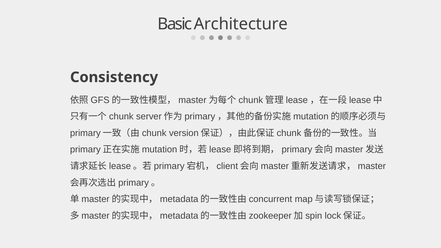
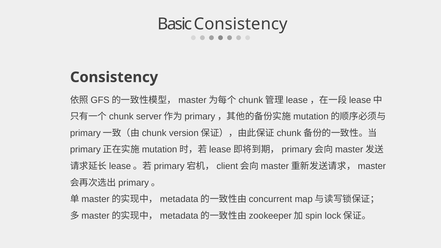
Basic Architecture: Architecture -> Consistency (241, 24)
